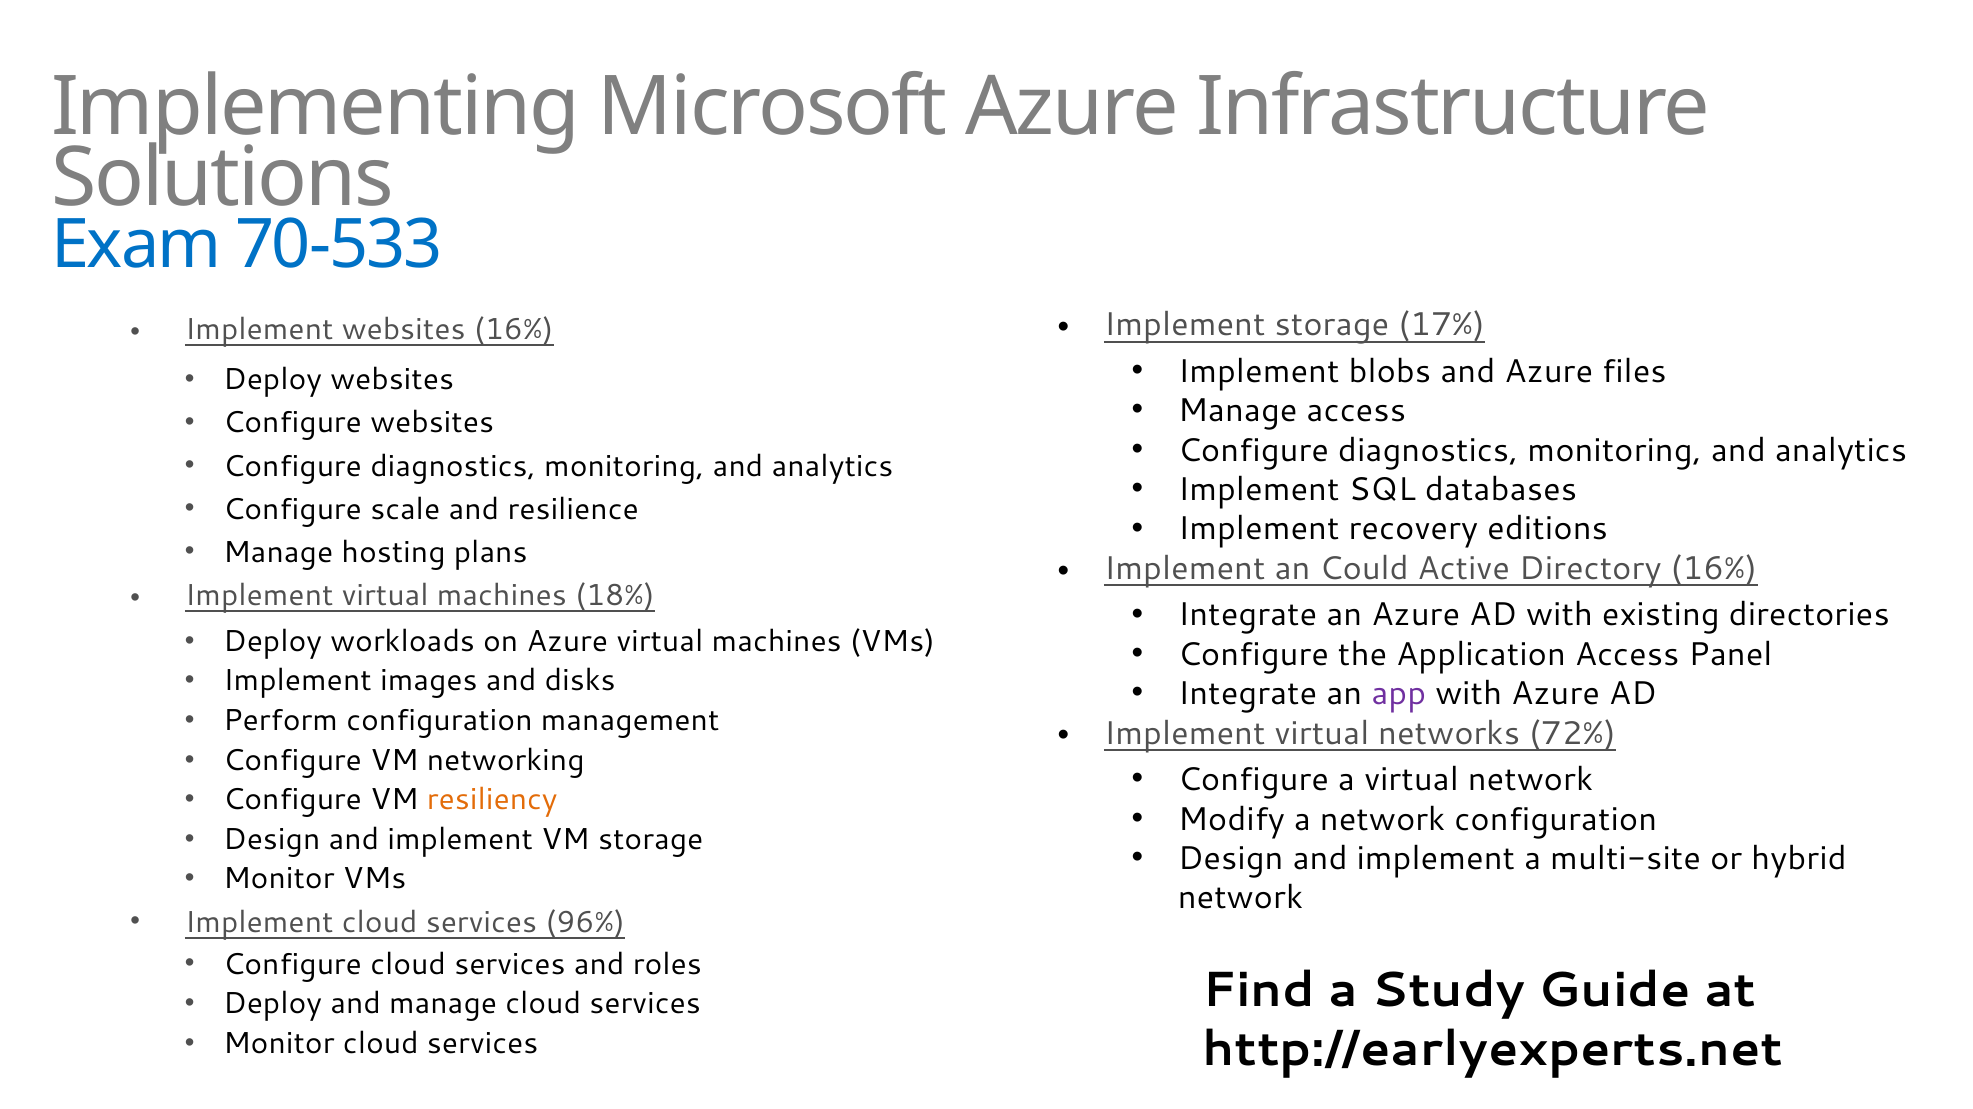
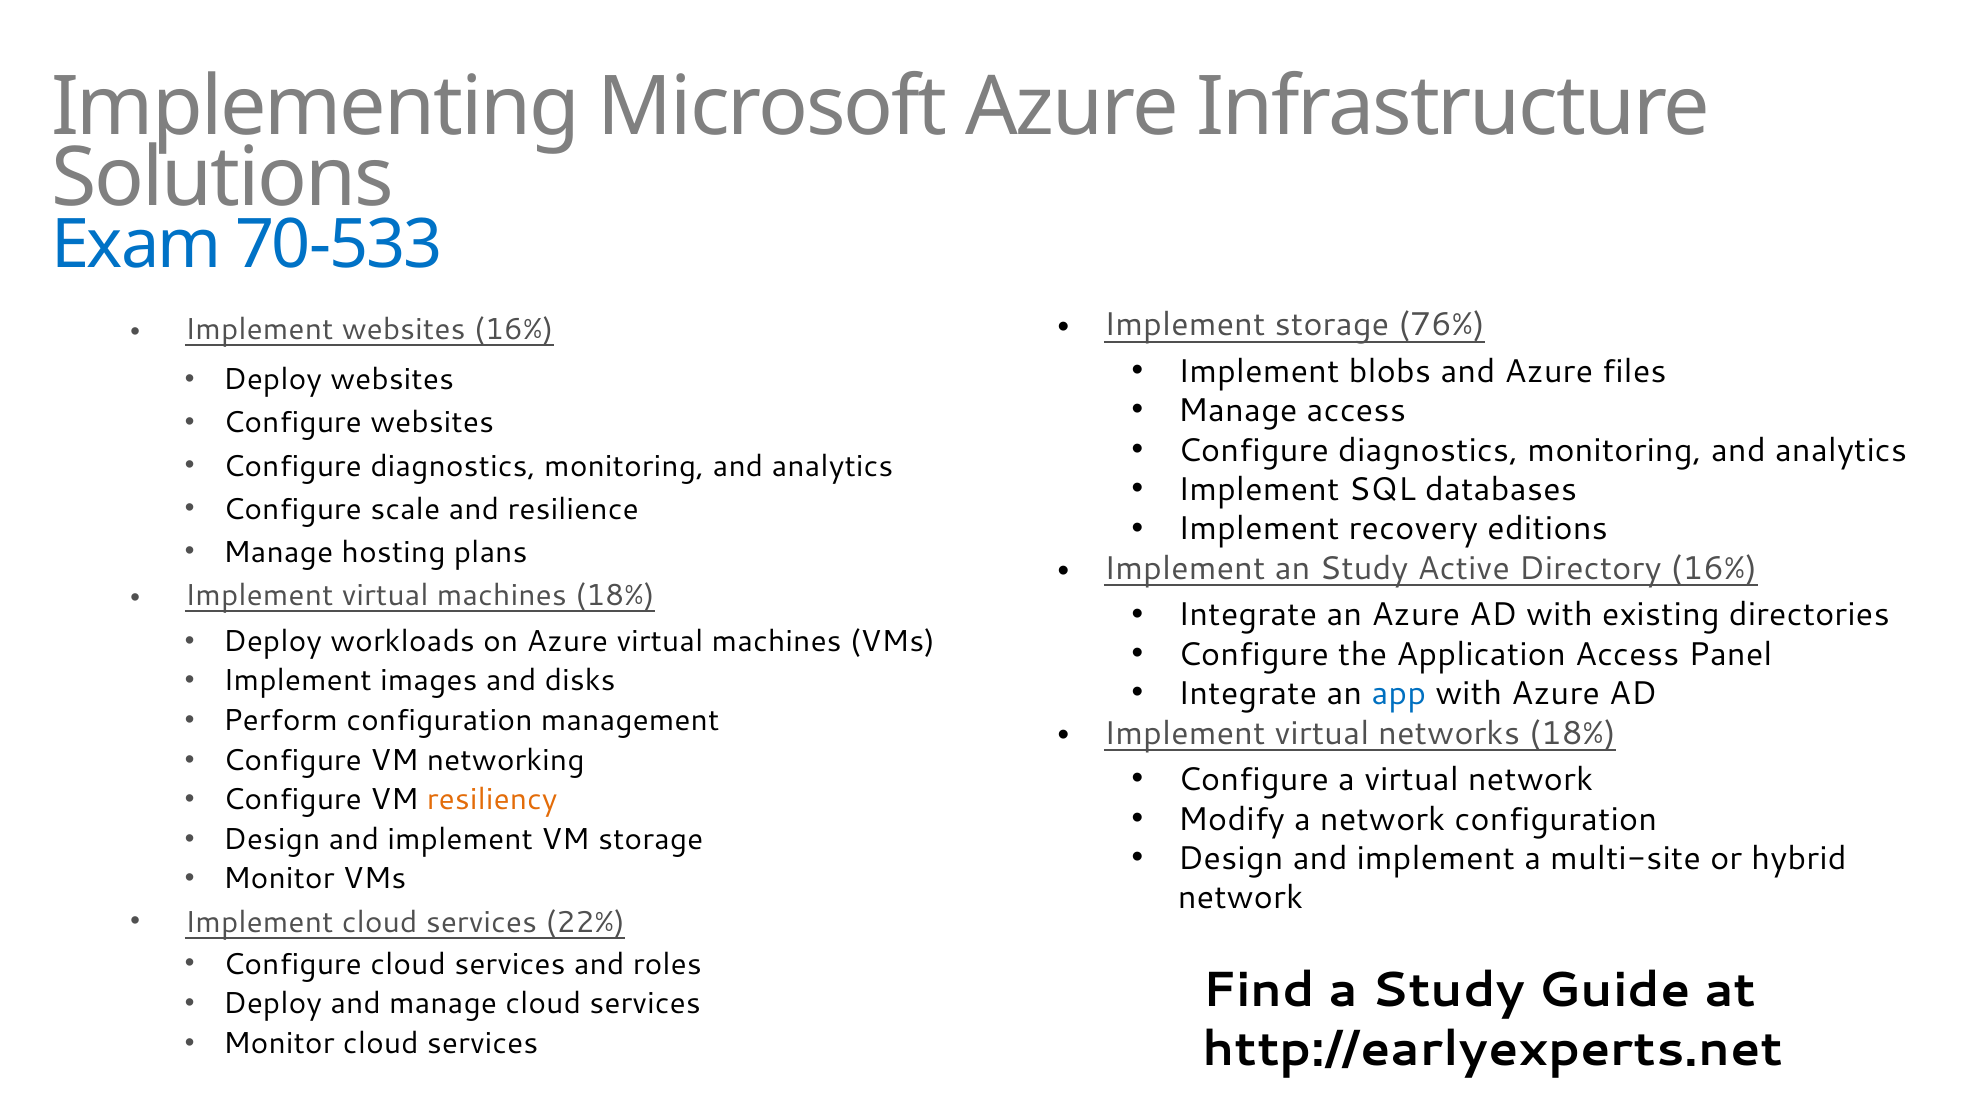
17%: 17% -> 76% (1442, 325)
an Could: Could -> Study (1364, 569)
app colour: purple -> blue (1399, 694)
networks 72%: 72% -> 18% (1572, 734)
96%: 96% -> 22% (585, 923)
